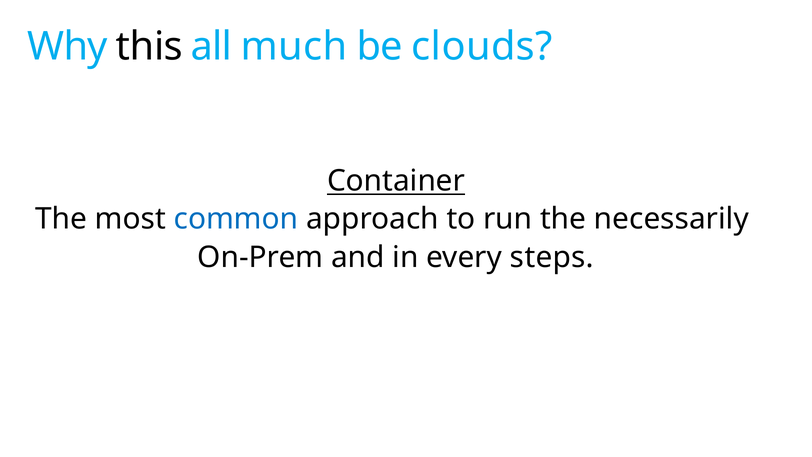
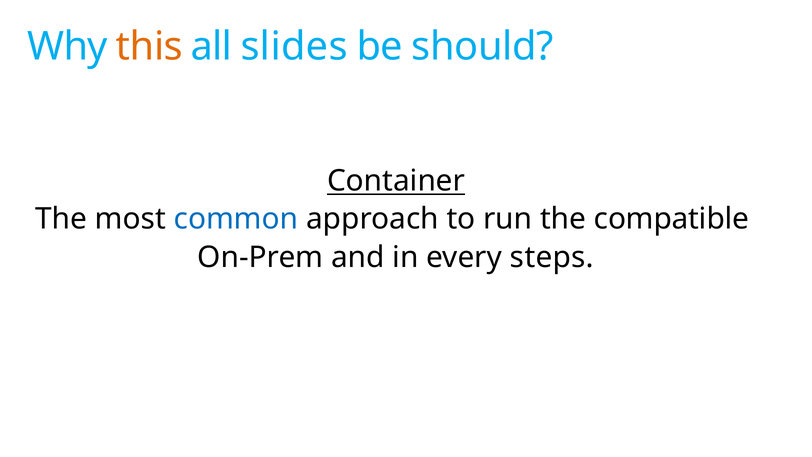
this colour: black -> orange (149, 47)
much: much -> slides (294, 47)
clouds: clouds -> should (482, 47)
necessarily: necessarily -> compatible (671, 219)
